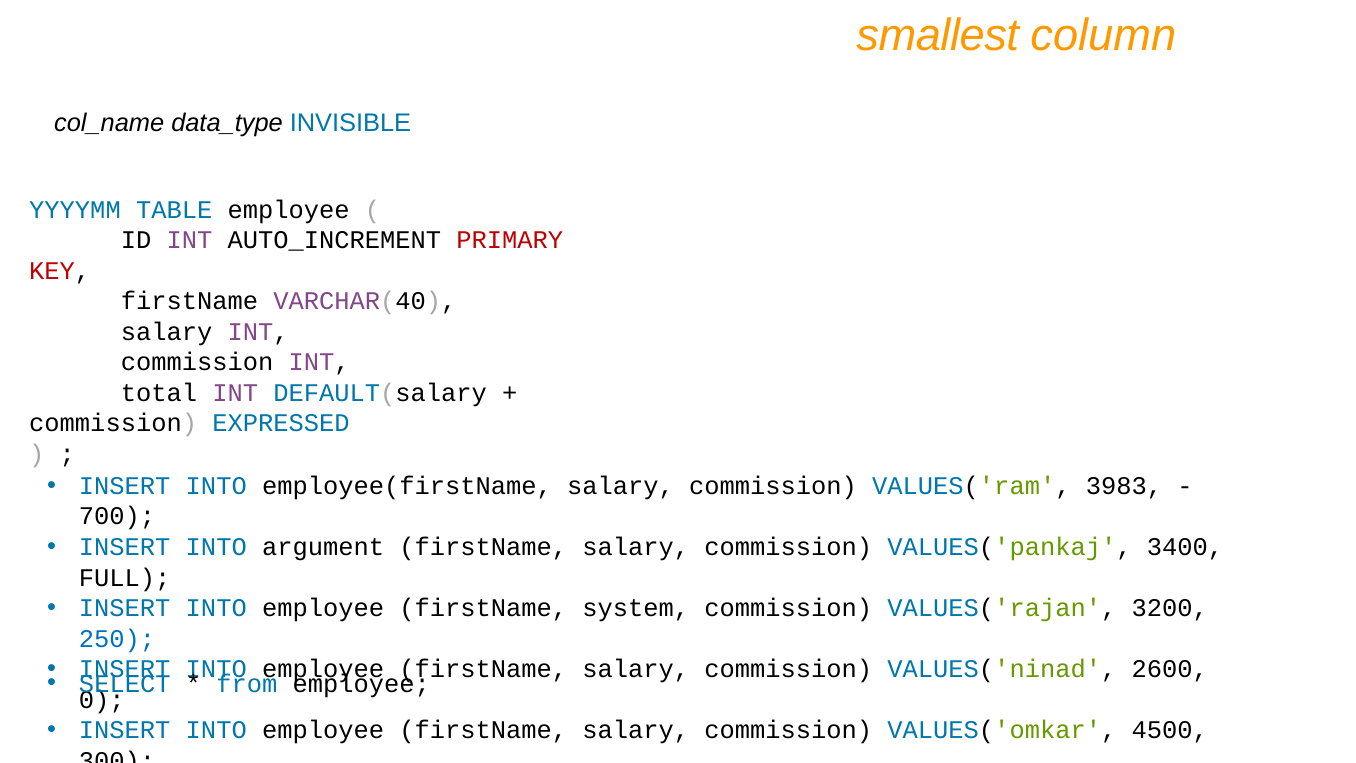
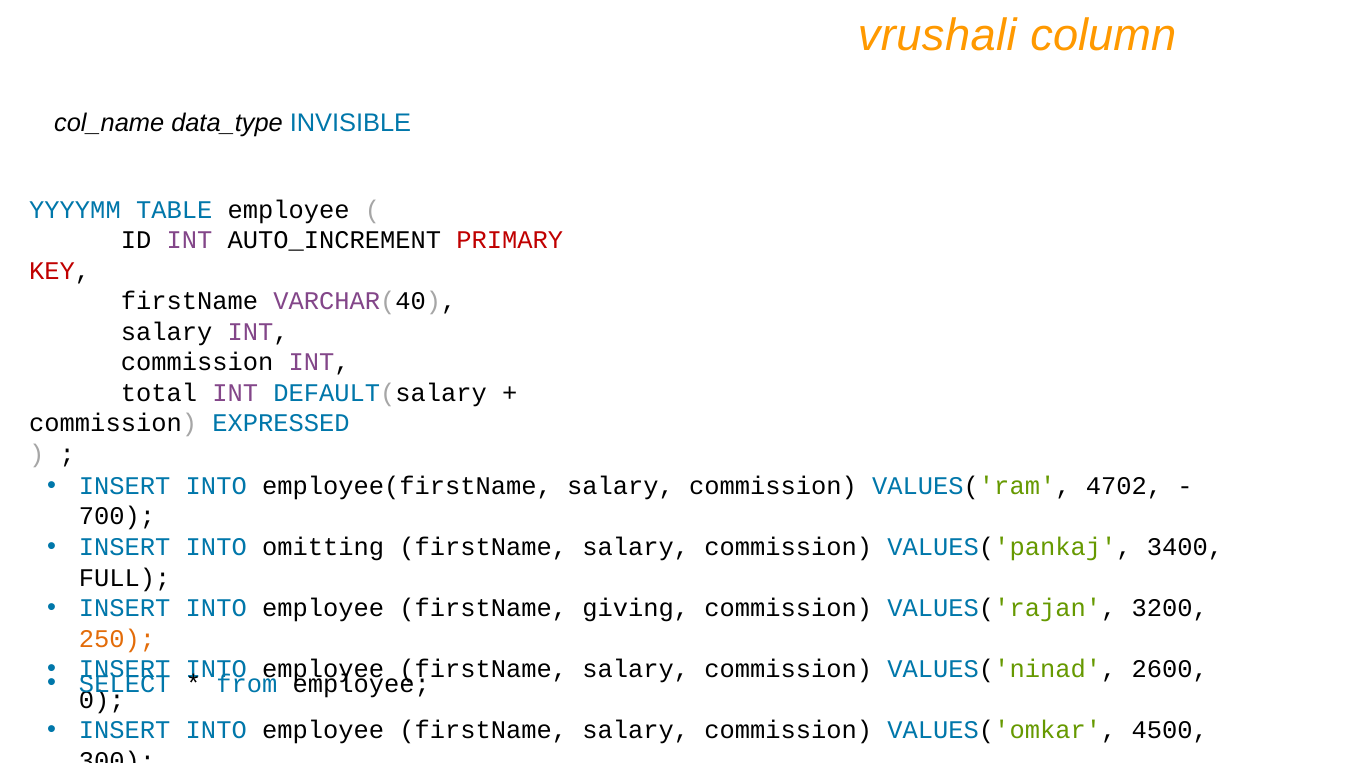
smallest: smallest -> vrushali (937, 35)
3983: 3983 -> 4702 (1124, 486)
argument: argument -> omitting (323, 547)
system: system -> giving (636, 608)
250 colour: blue -> orange (117, 638)
